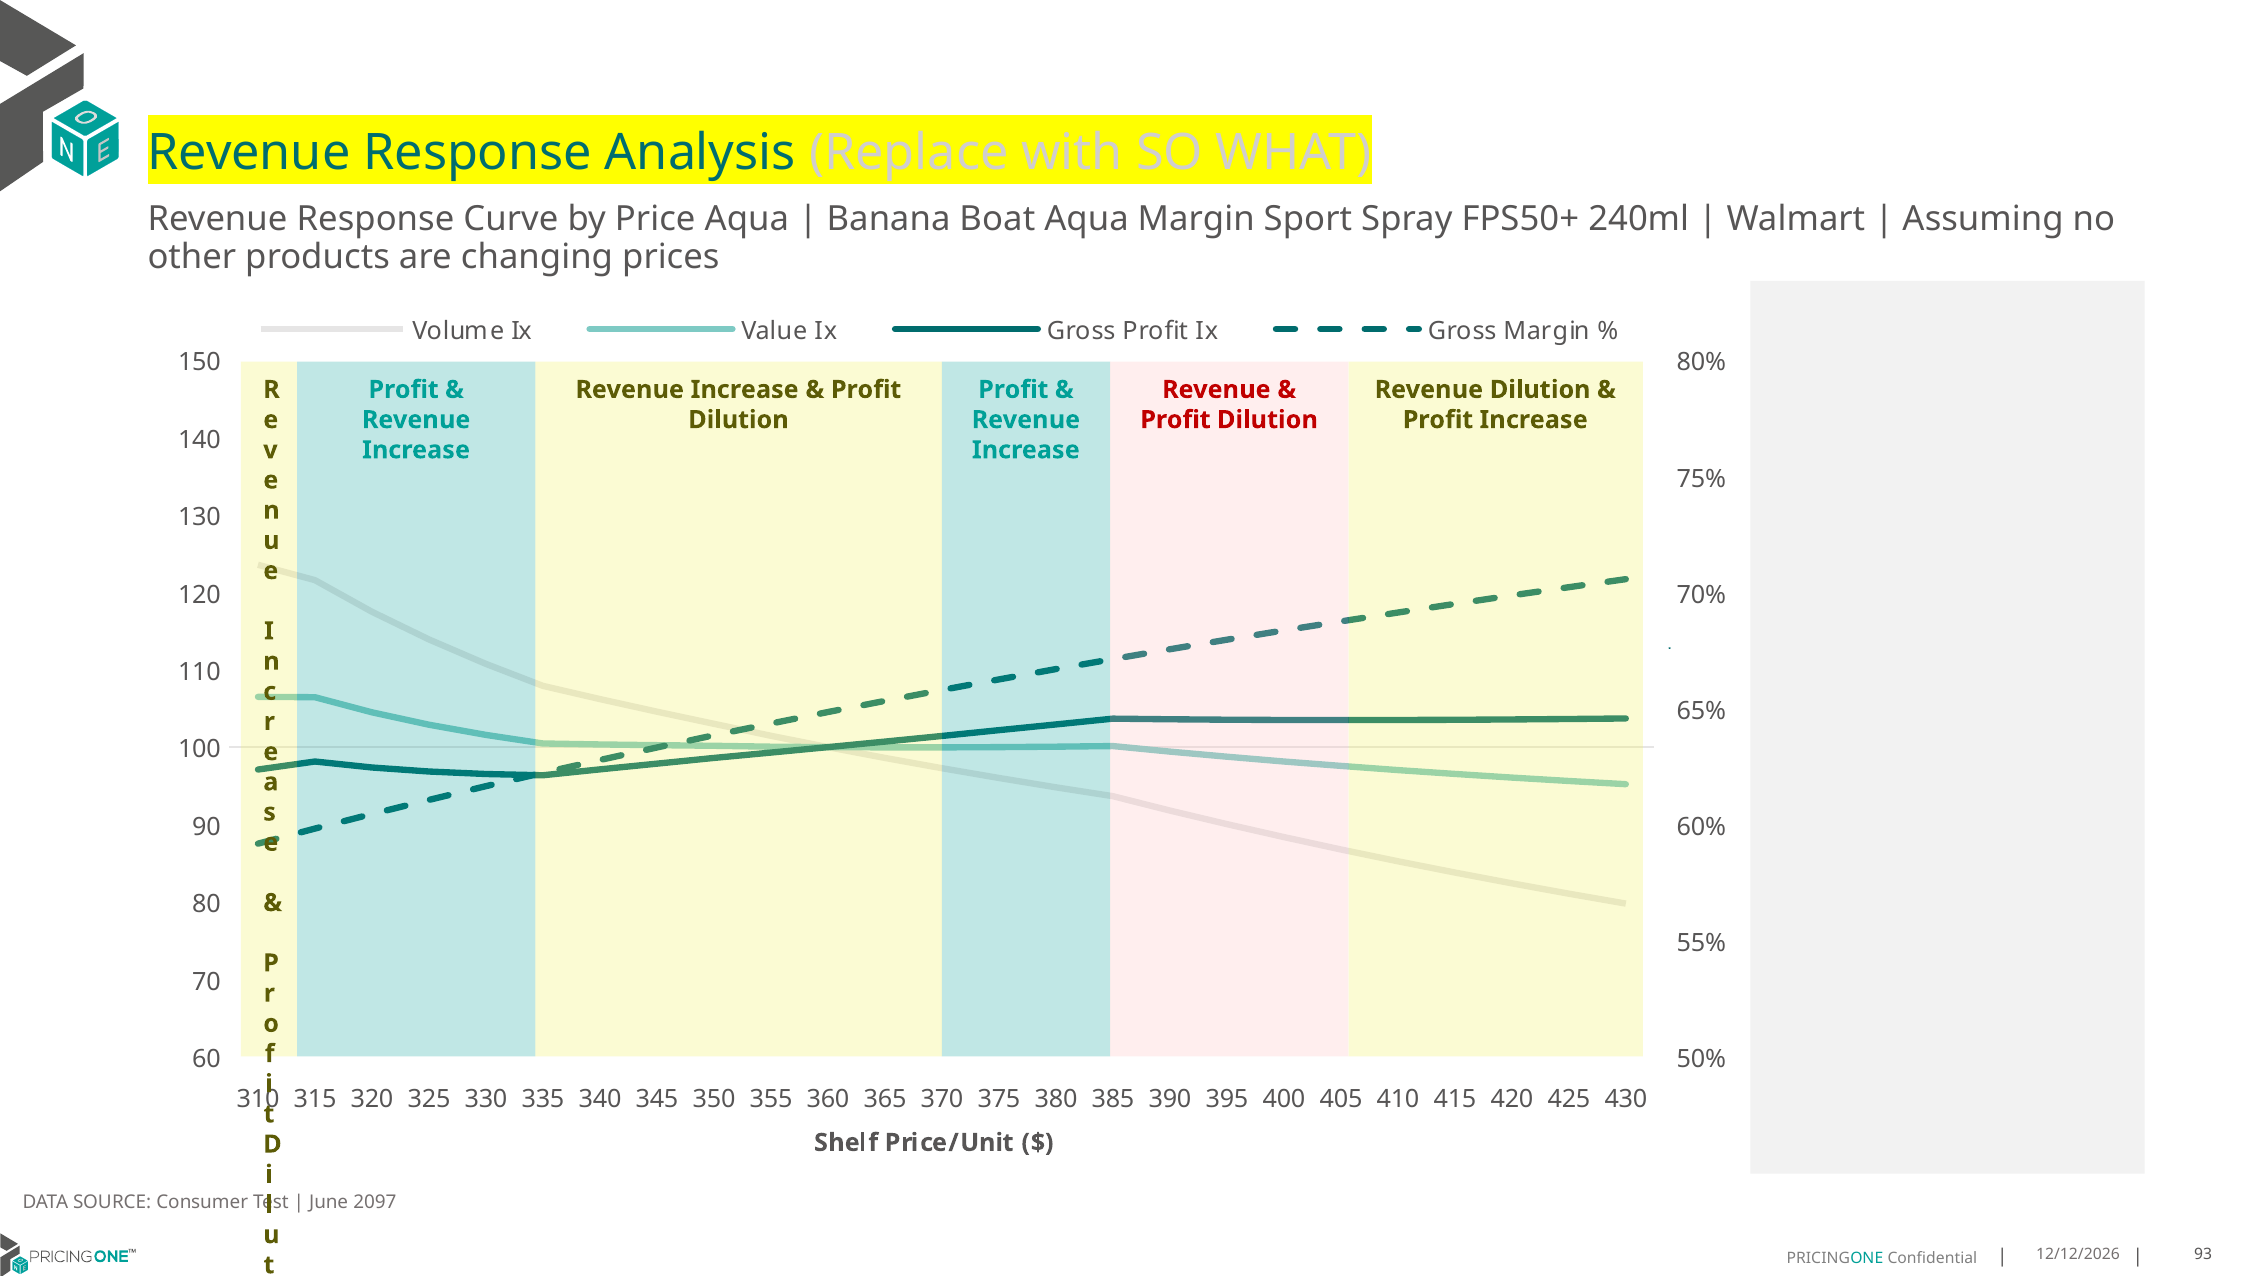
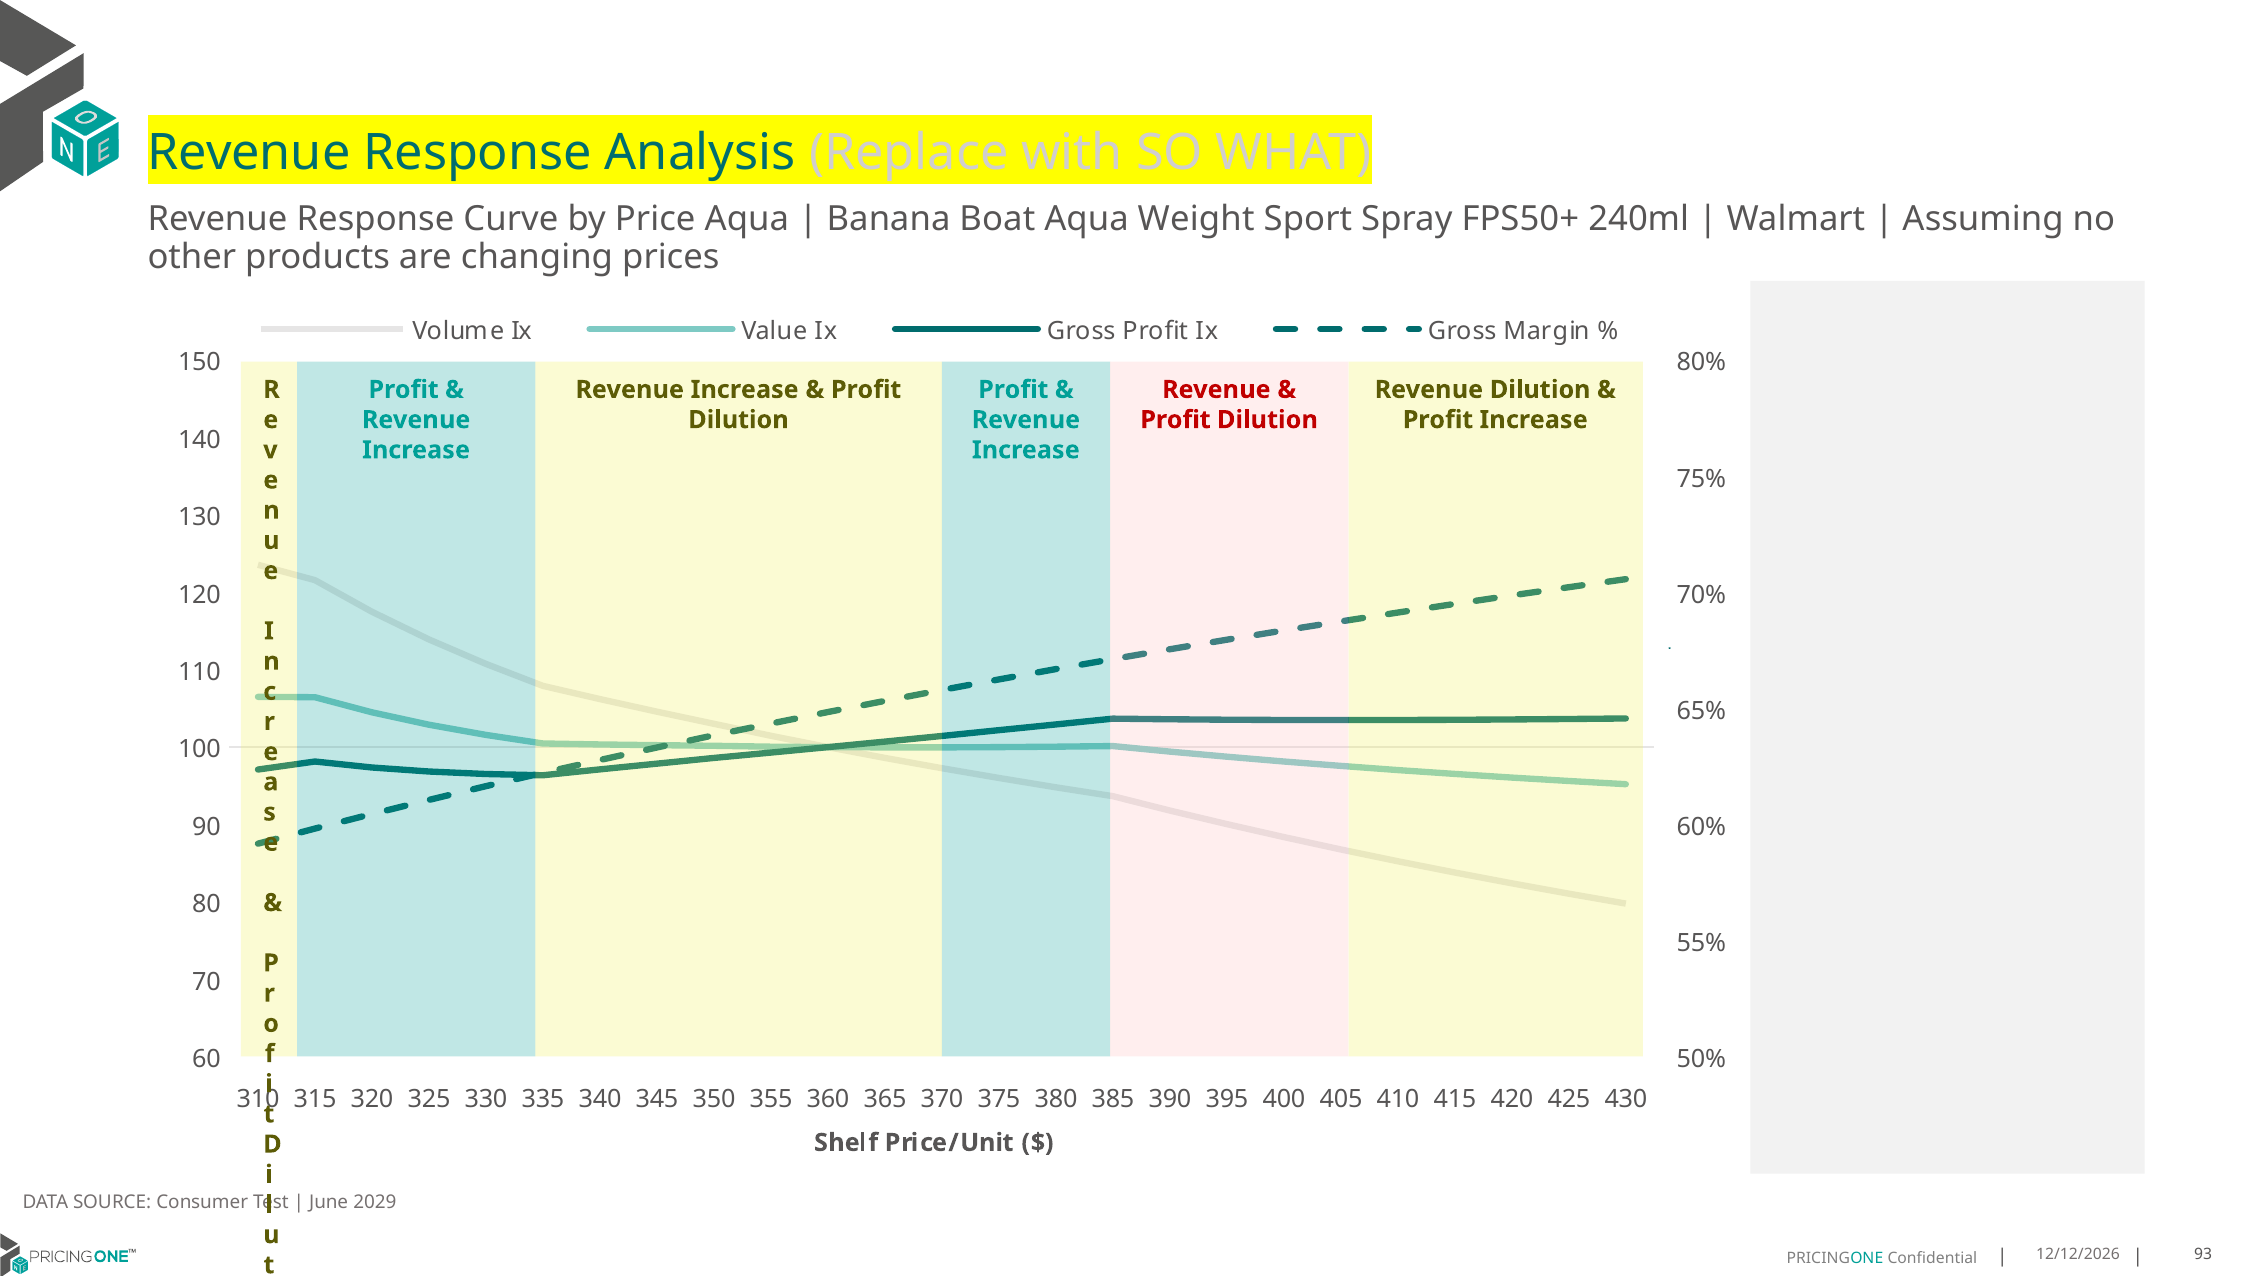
Aqua Margin: Margin -> Weight (1196, 219)
2097: 2097 -> 2029 (375, 1202)
